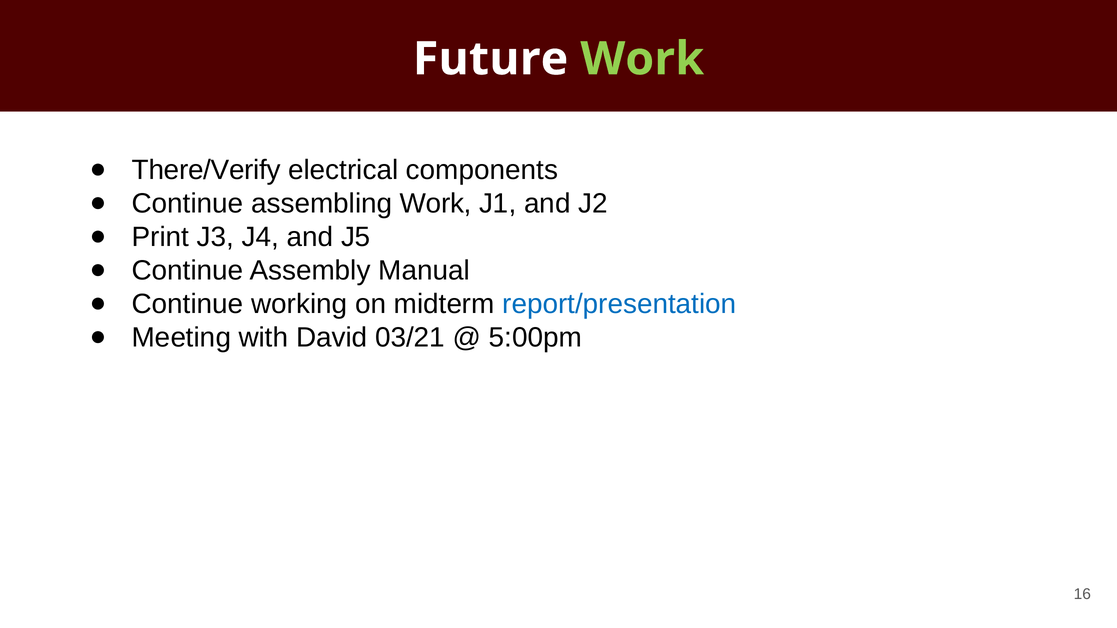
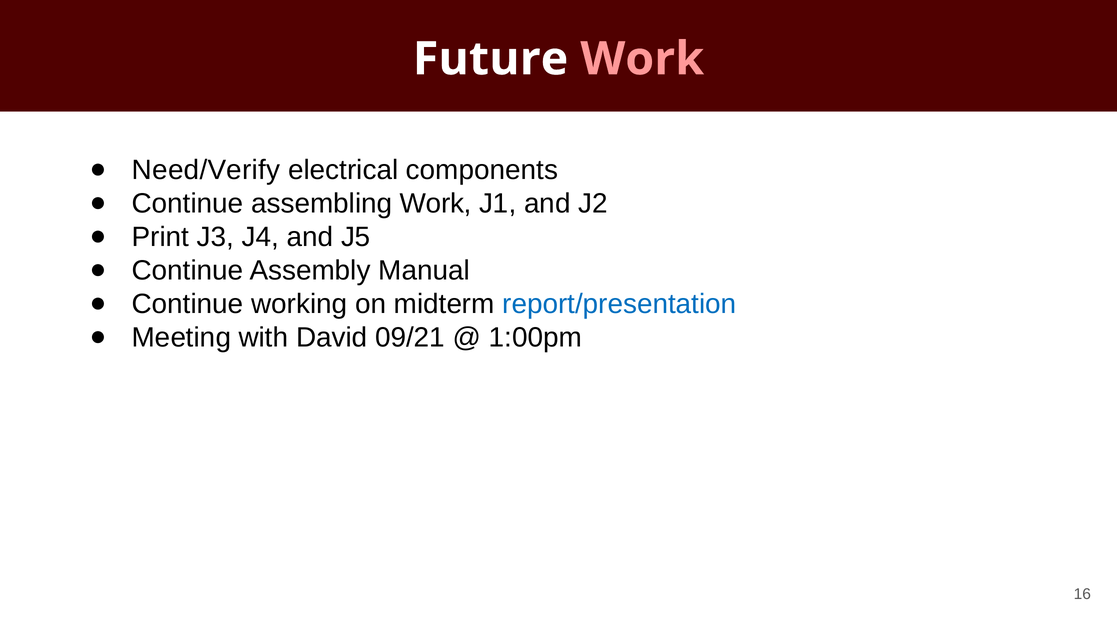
Work colour: light green -> pink (642, 59)
There/Verify: There/Verify -> Need/Verify (206, 170)
03/21: 03/21 -> 09/21 (410, 338)
5:00pm: 5:00pm -> 1:00pm (535, 338)
